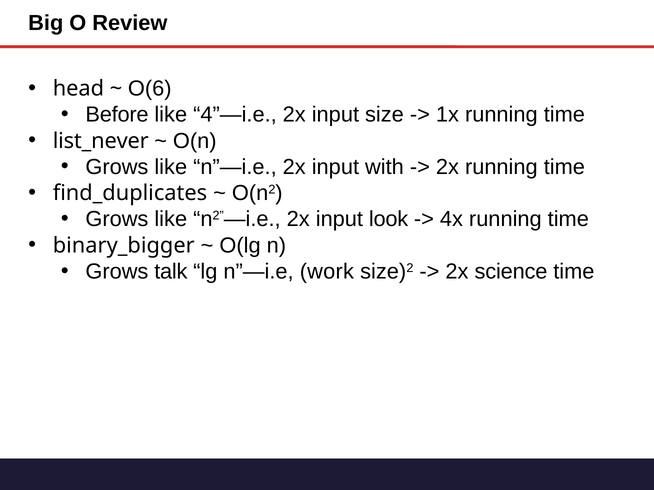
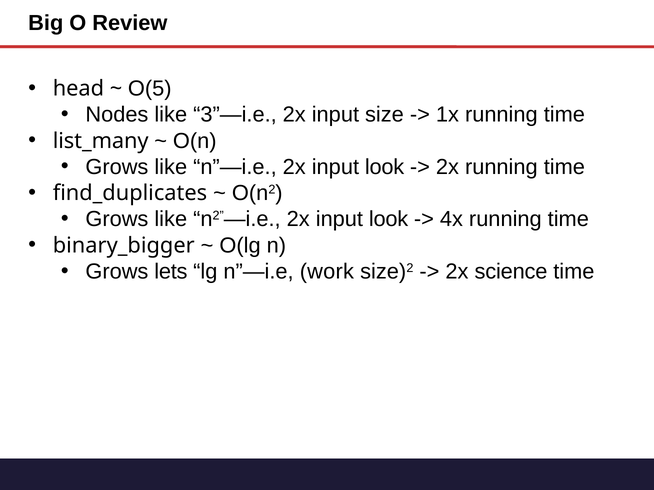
O(6: O(6 -> O(5 (150, 89)
Before: Before -> Nodes (117, 115)
4”—i.e: 4”—i.e -> 3”—i.e (235, 115)
list_never: list_never -> list_many (101, 141)
n”—i.e 2x input with: with -> look (385, 167)
talk: talk -> lets (171, 272)
